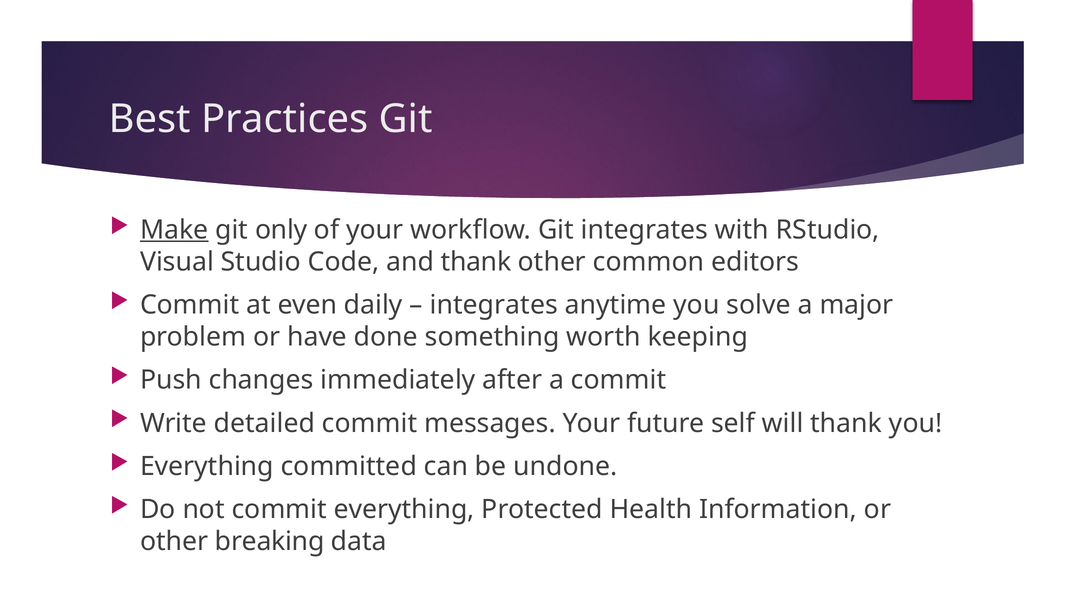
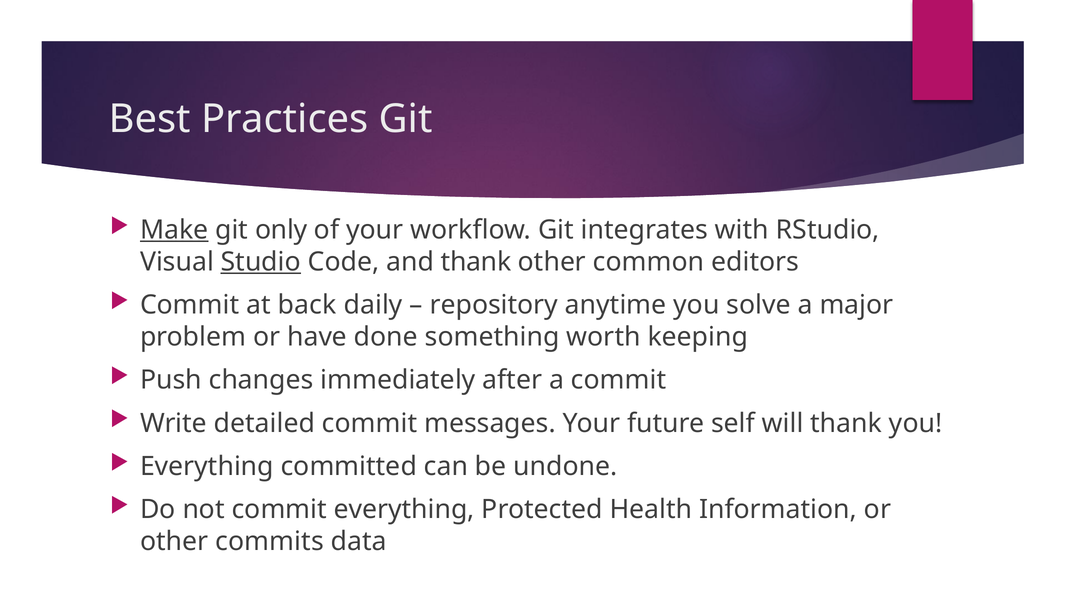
Studio underline: none -> present (261, 262)
even: even -> back (307, 305)
integrates: integrates -> repository (494, 305)
breaking: breaking -> commits (270, 541)
